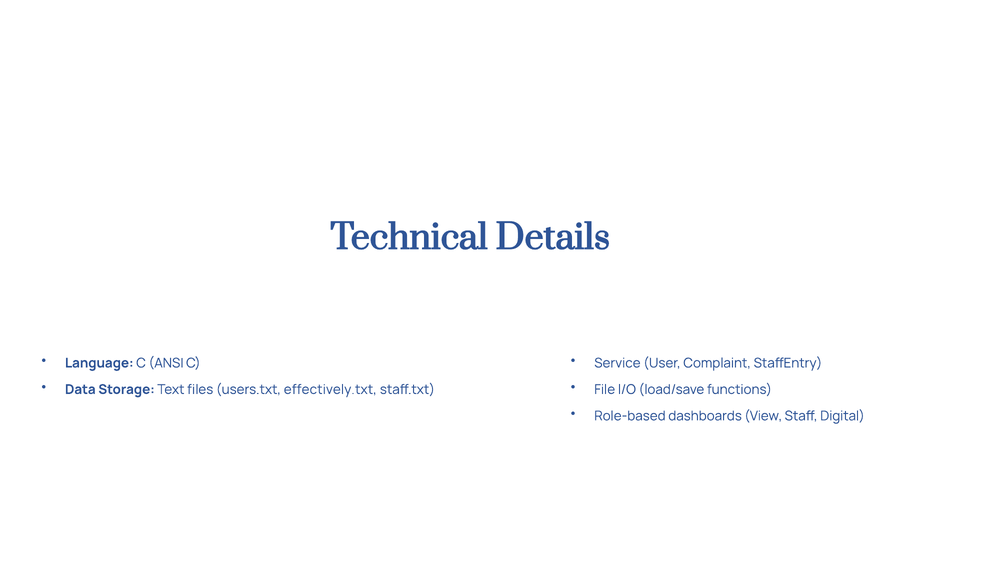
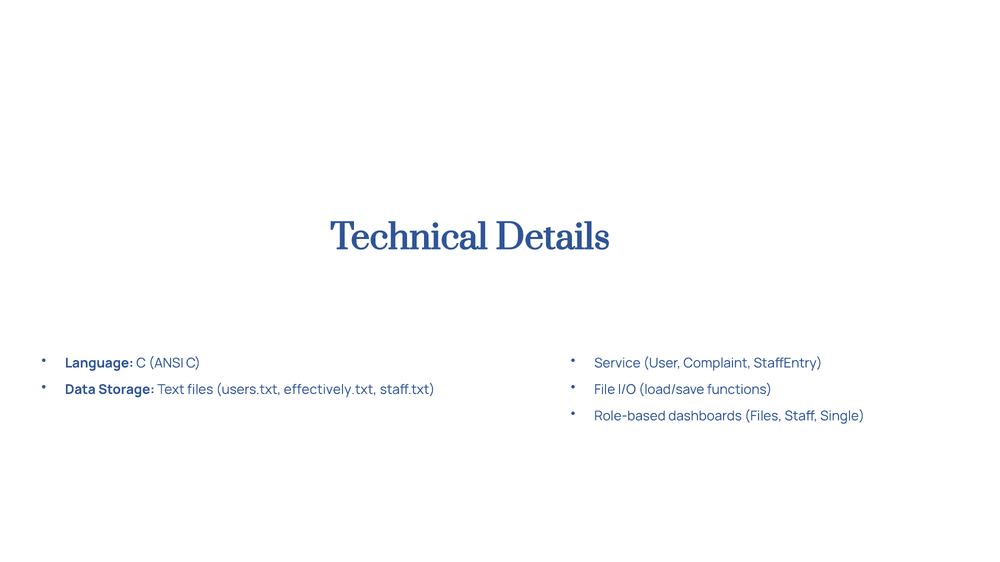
dashboards View: View -> Files (763, 416)
Digital: Digital -> Single (842, 416)
